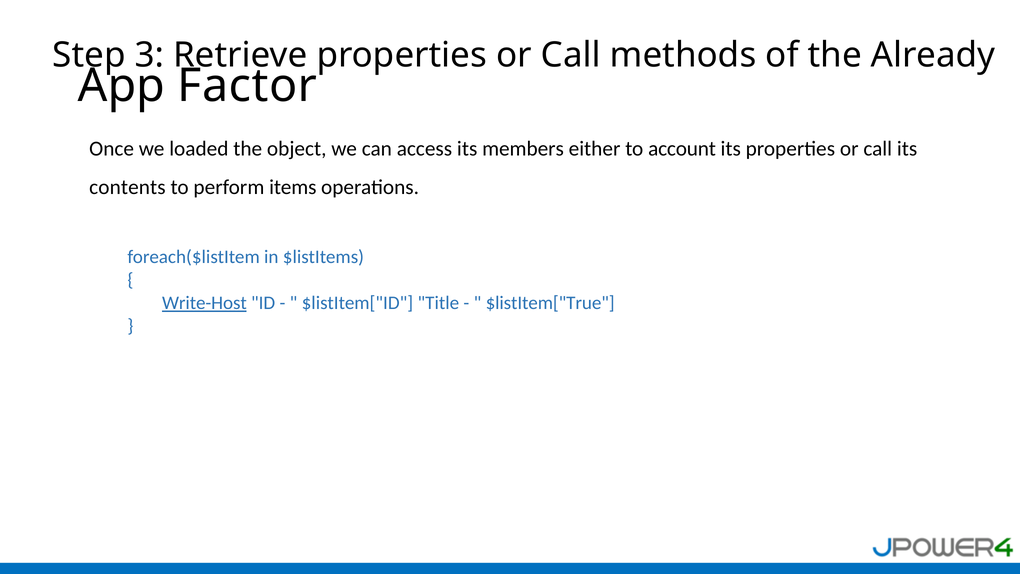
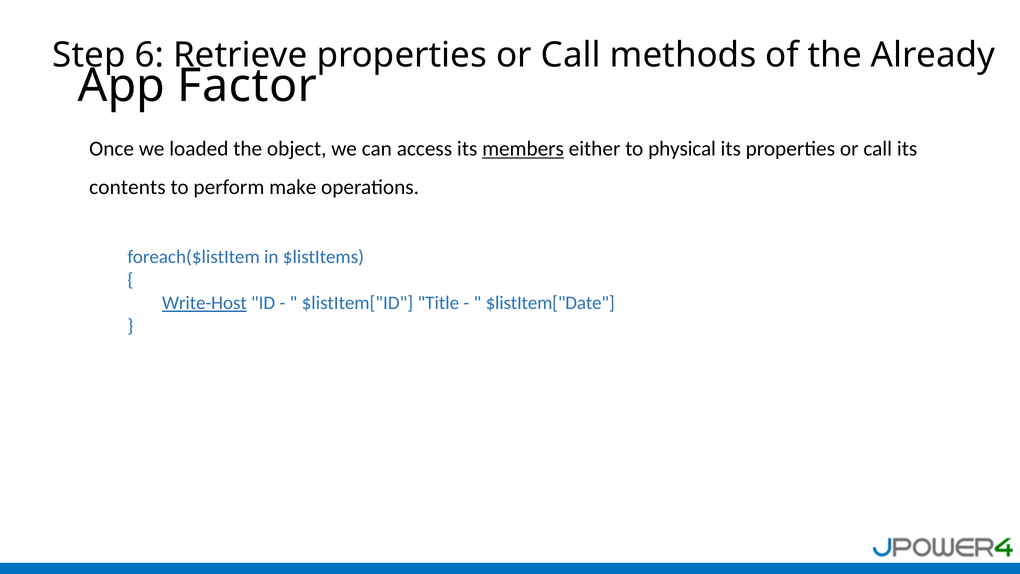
3: 3 -> 6 (149, 55)
members underline: none -> present (523, 149)
account: account -> physical (682, 149)
items: items -> make (293, 187)
$listItem["True: $listItem["True -> $listItem["Date (550, 303)
